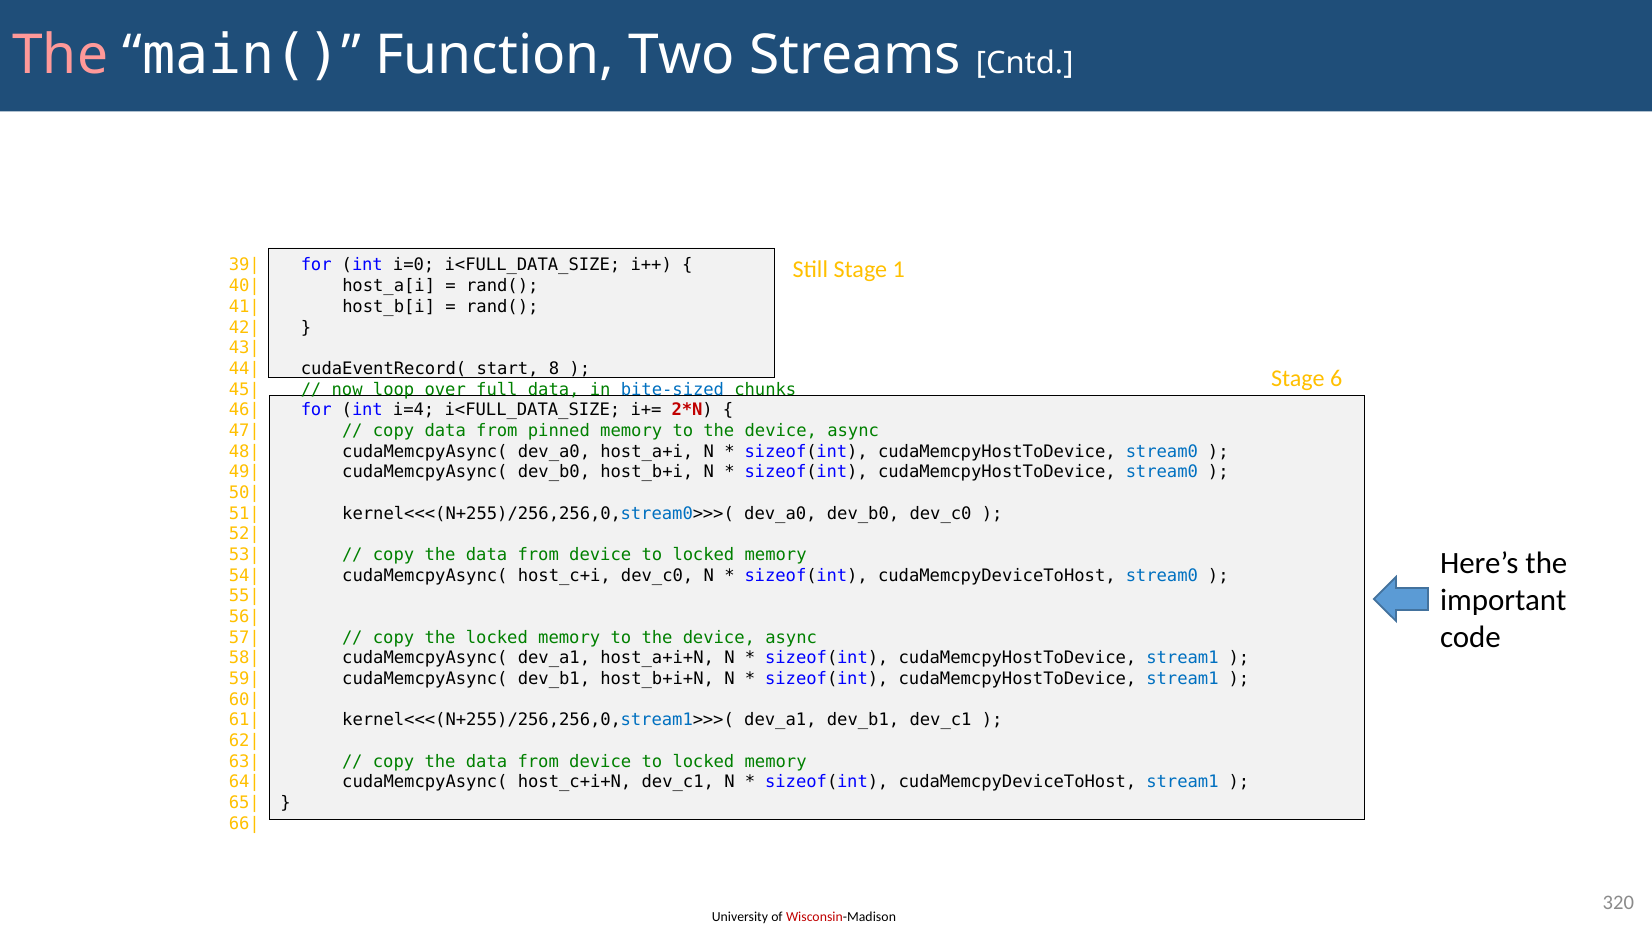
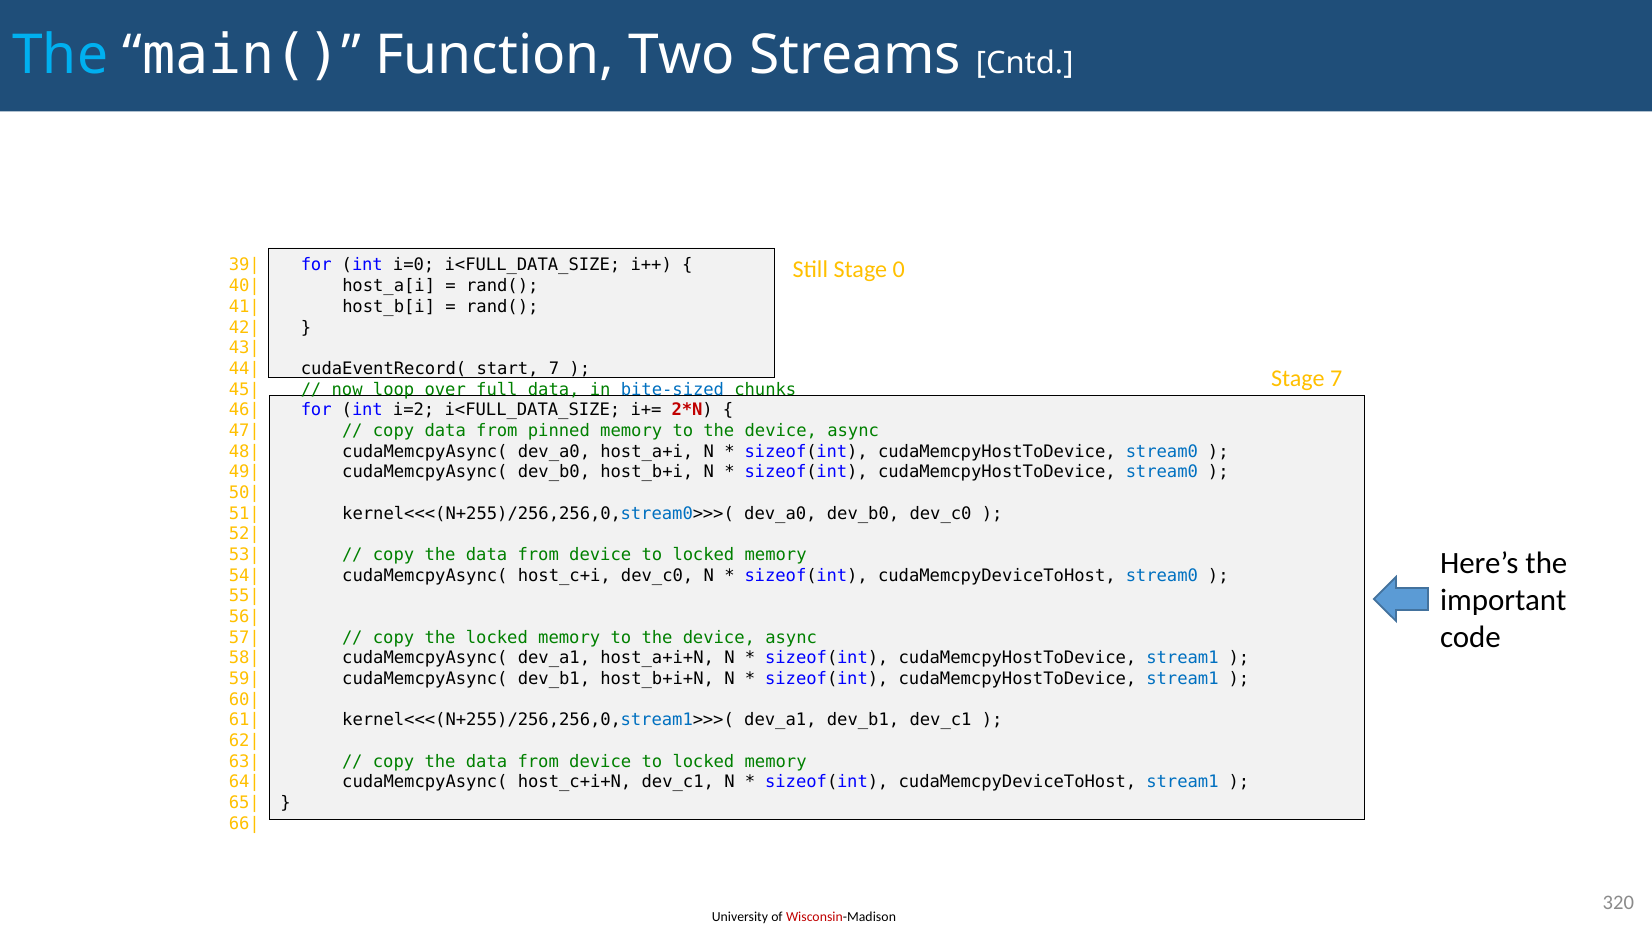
The colour: pink -> light blue (60, 55)
1: 1 -> 0 (899, 270)
start 8: 8 -> 7 (554, 369)
Stage 6: 6 -> 7 (1336, 379)
i=4: i=4 -> i=2 (414, 410)
